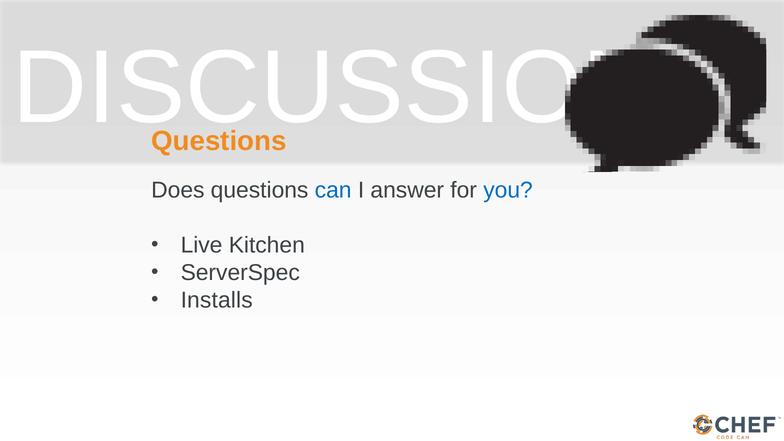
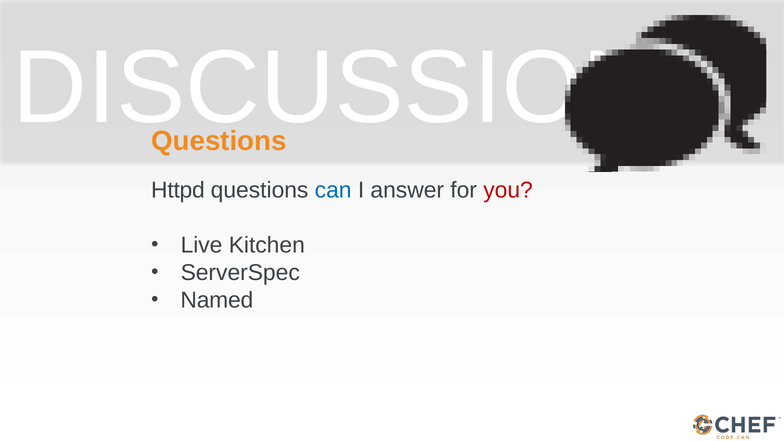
Does: Does -> Httpd (178, 190)
you colour: blue -> red (508, 190)
Installs: Installs -> Named (217, 300)
